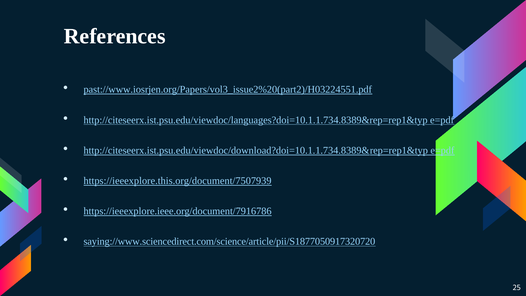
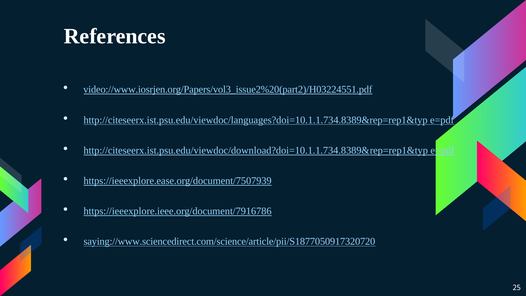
past://www.iosrjen.org/Papers/vol3_issue2%20(part2)/H03224551.pdf: past://www.iosrjen.org/Papers/vol3_issue2%20(part2)/H03224551.pdf -> video://www.iosrjen.org/Papers/vol3_issue2%20(part2)/H03224551.pdf (228, 90)
https://ieeexplore.this.org/document/7507939: https://ieeexplore.this.org/document/7507939 -> https://ieeexplore.ease.org/document/7507939 (178, 181)
